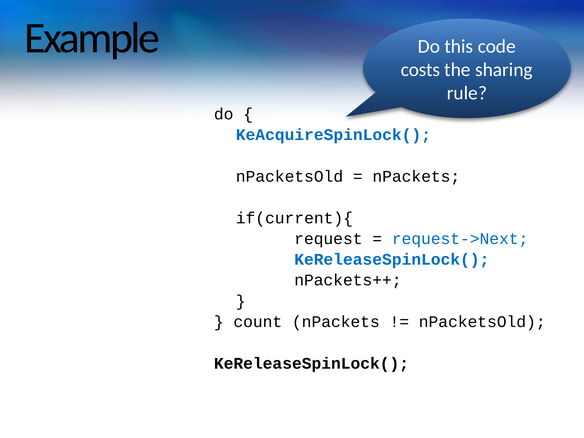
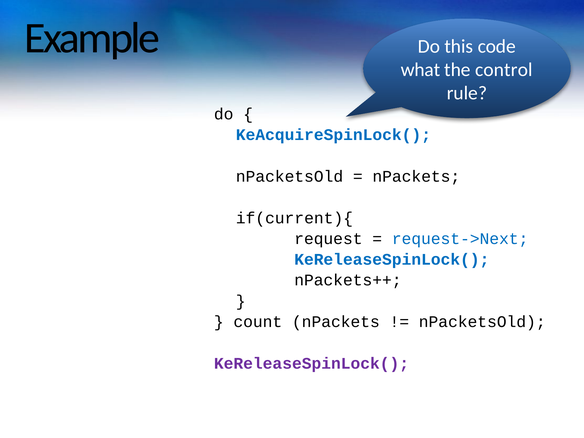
costs: costs -> what (421, 70)
sharing: sharing -> control (504, 70)
KeReleaseSpinLock( colour: black -> purple (312, 363)
